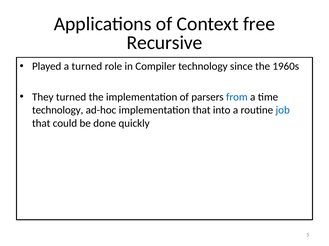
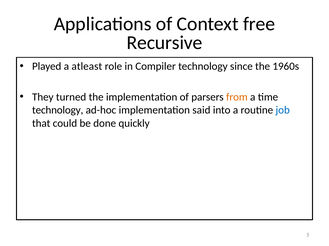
a turned: turned -> atleast (87, 67)
from colour: blue -> orange (237, 97)
implementation that: that -> said (201, 110)
